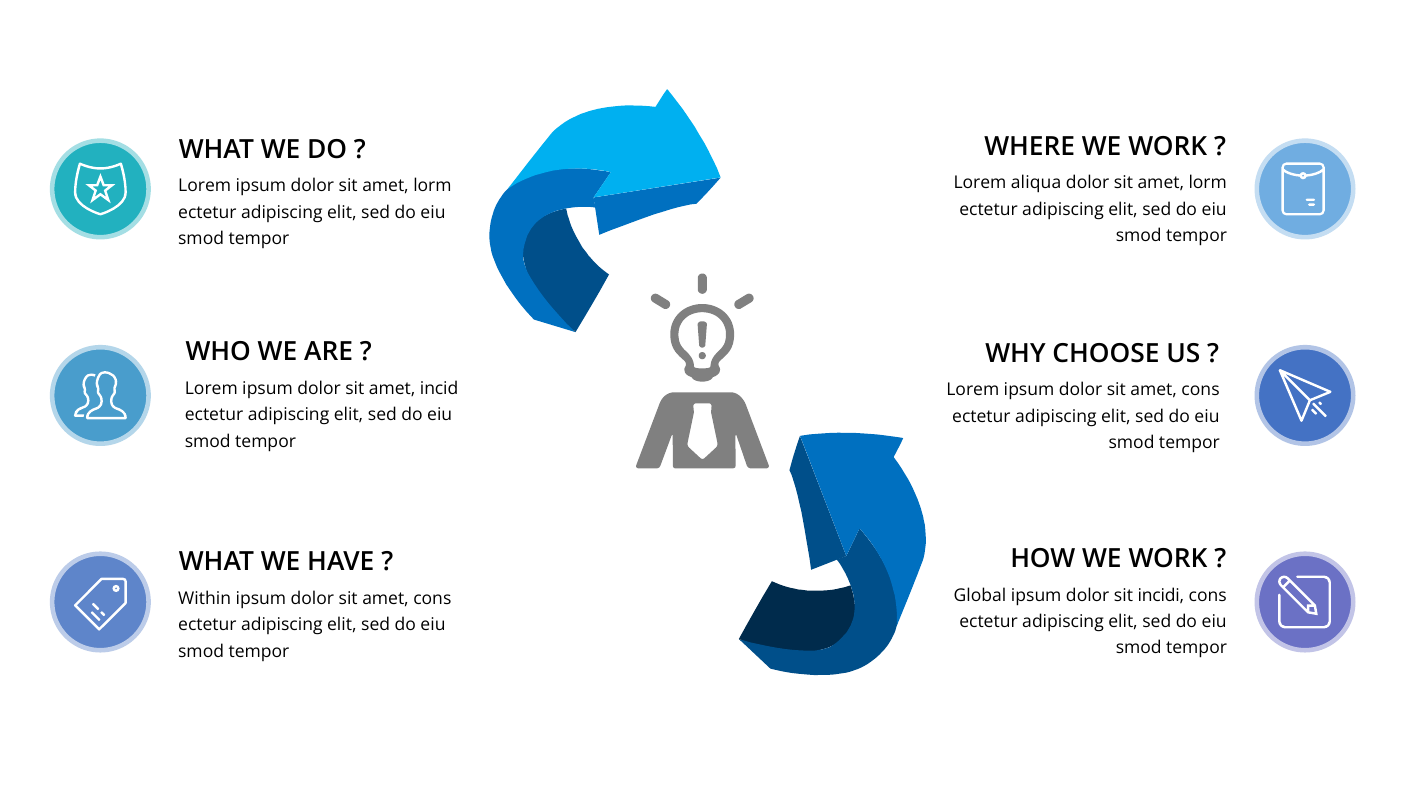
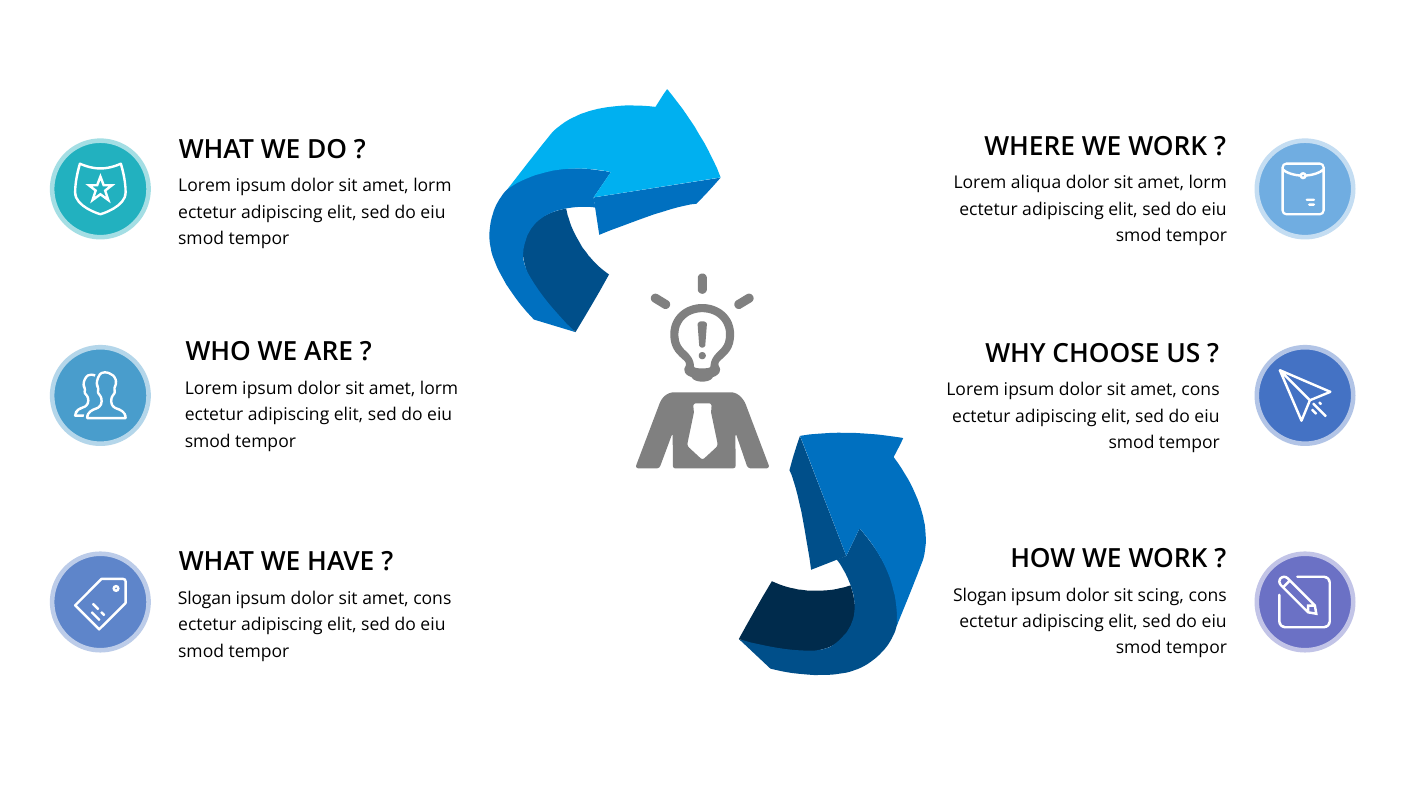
incid: incid -> lorm (439, 388)
Global: Global -> Slogan (980, 595)
incidi: incidi -> scing (1161, 595)
Within: Within -> Slogan (205, 598)
